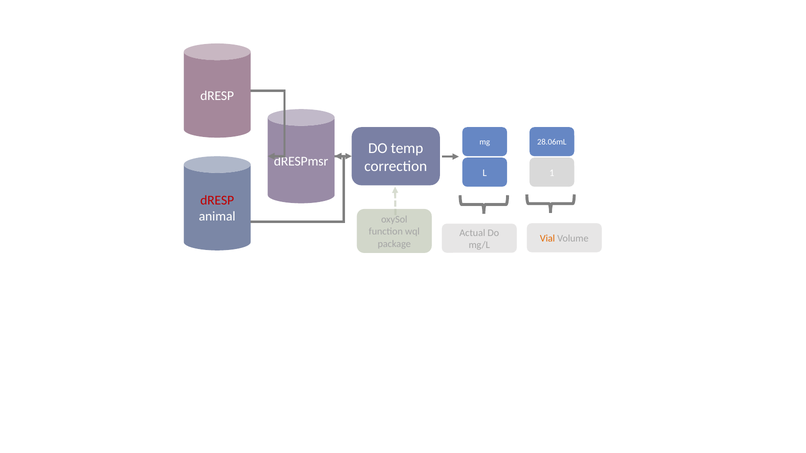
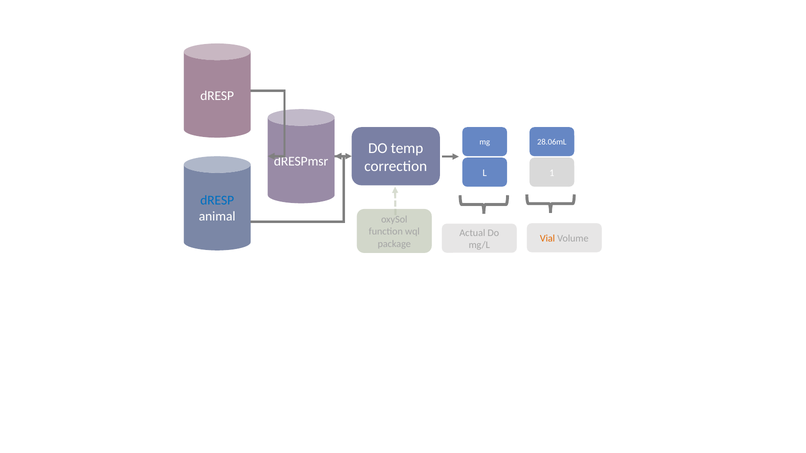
dRESP colour: red -> blue (217, 201)
